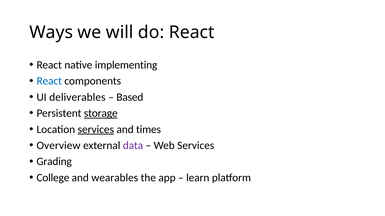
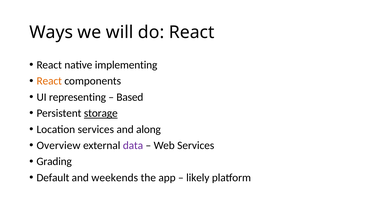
React colour: blue -> orange (49, 81)
deliverables: deliverables -> representing (77, 97)
services underline: present -> none (96, 130)
times: times -> along (149, 130)
College: College -> Default (53, 178)
wearables: wearables -> weekends (115, 178)
learn: learn -> likely (198, 178)
